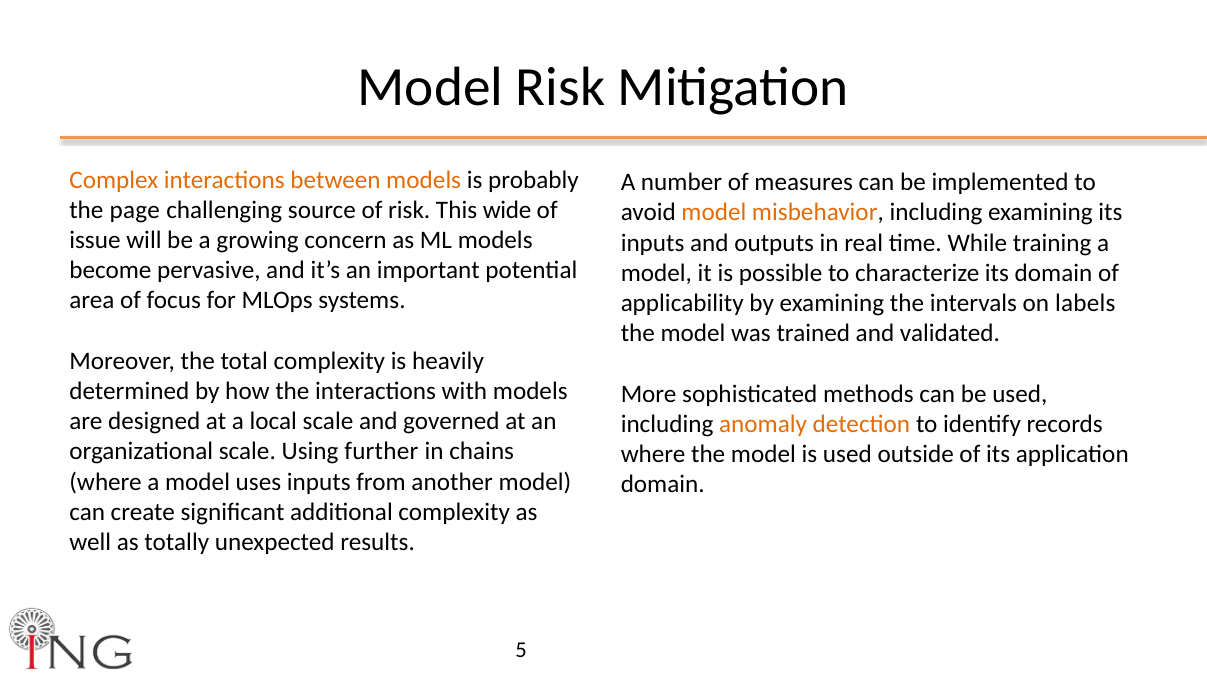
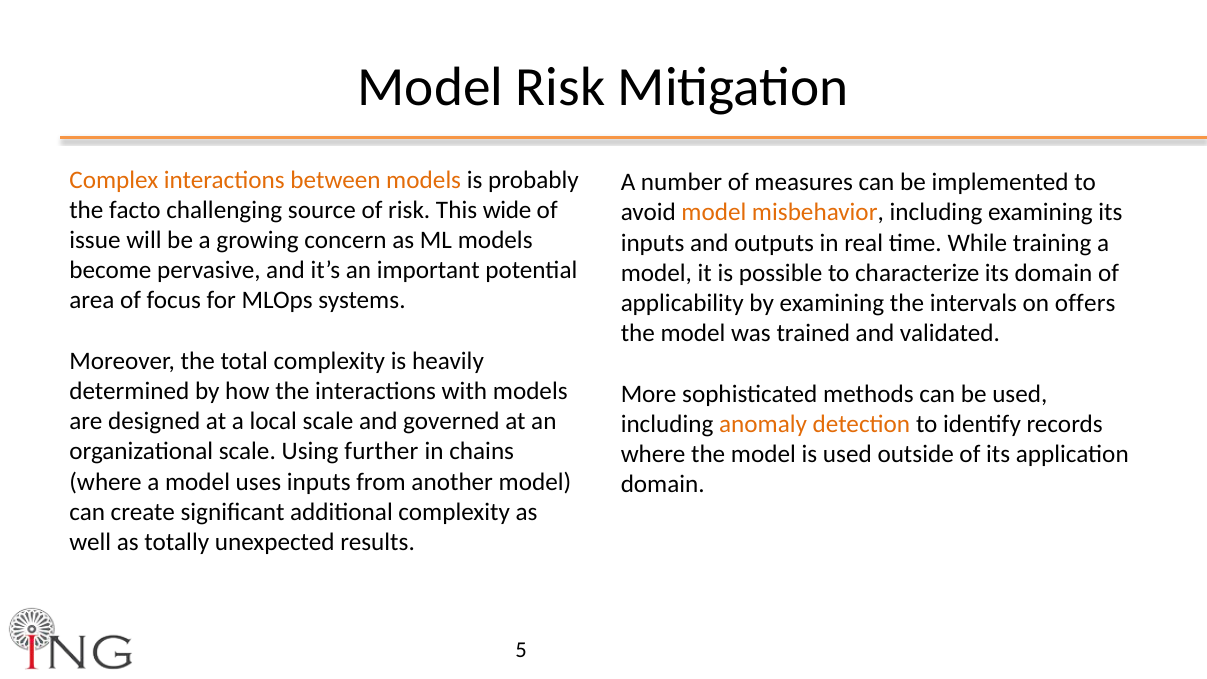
page: page -> facto (135, 210)
labels: labels -> offers (1085, 303)
